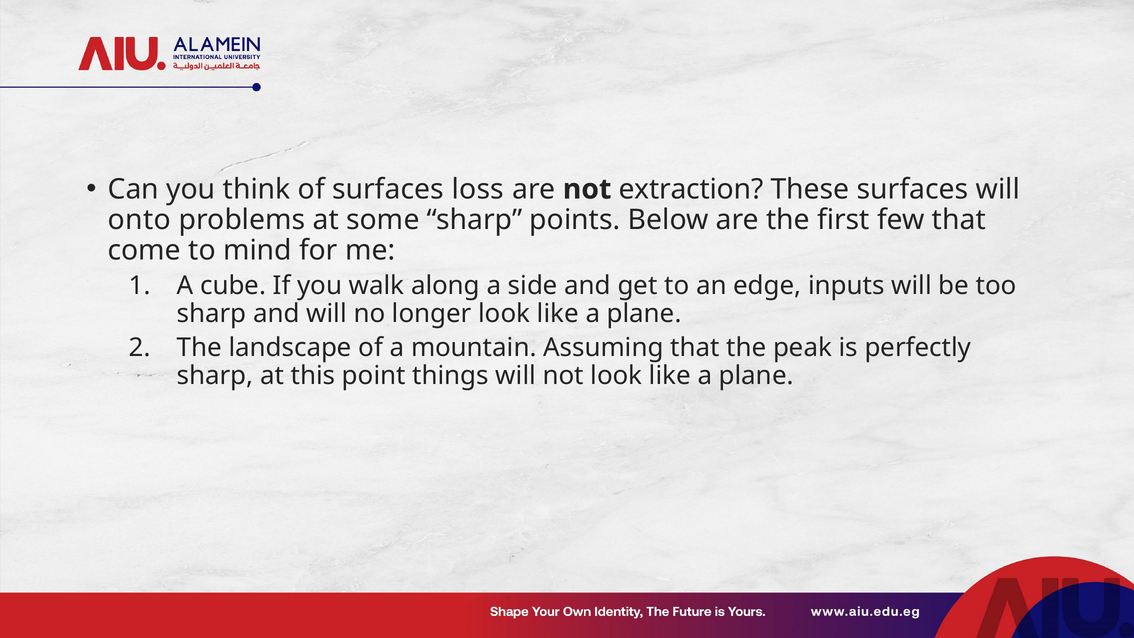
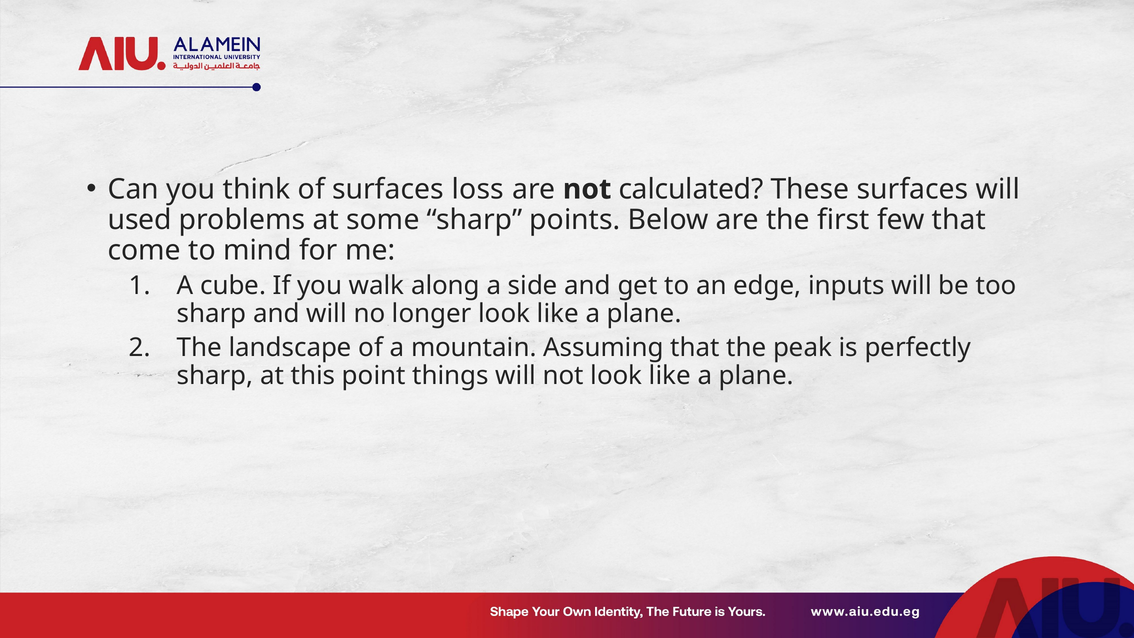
extraction: extraction -> calculated (691, 189)
onto: onto -> used (140, 220)
